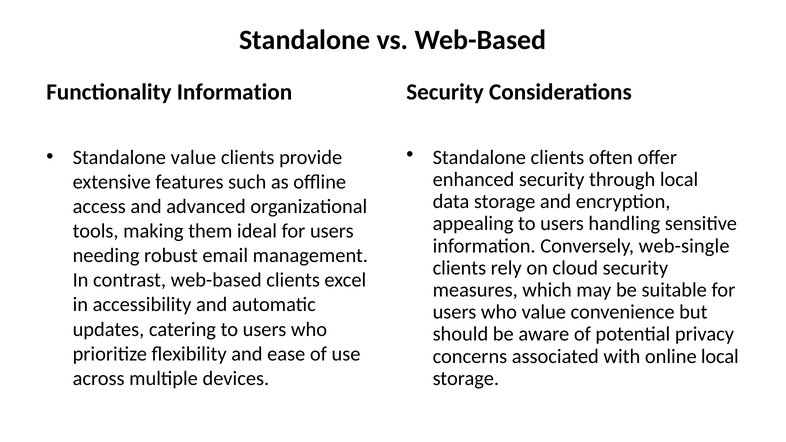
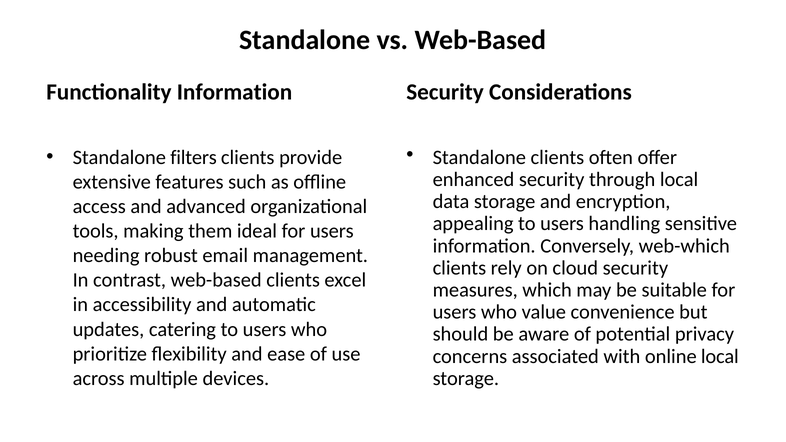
Standalone value: value -> filters (194, 157)
web-single: web-single -> web-which (684, 246)
